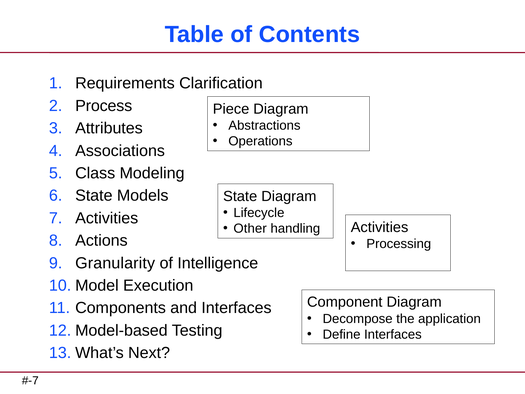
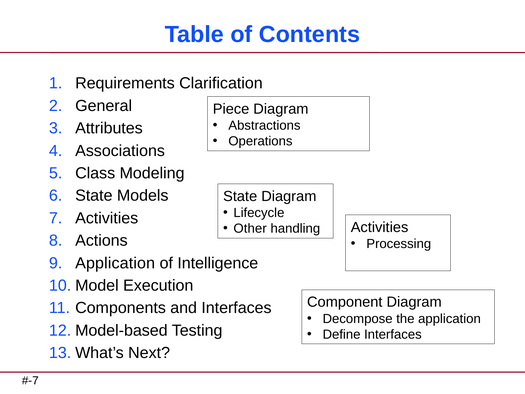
Process: Process -> General (104, 106)
Granularity: Granularity -> Application (115, 263)
